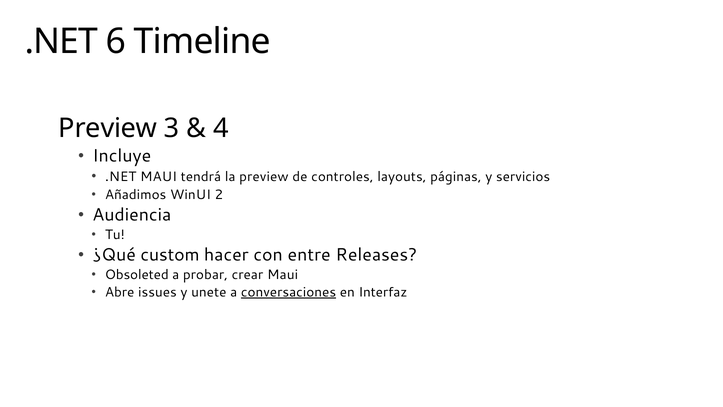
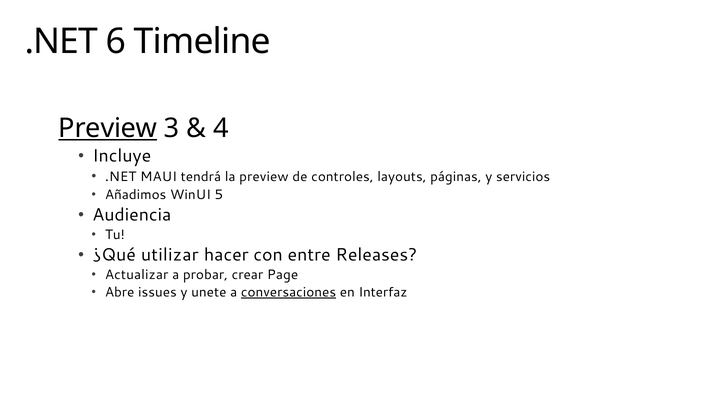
Preview underline: none -> present (108, 128)
2: 2 -> 5 (219, 194)
custom: custom -> utilizar (170, 255)
Obsoleted: Obsoleted -> Actualizar (137, 275)
crear Maui: Maui -> Page (283, 275)
